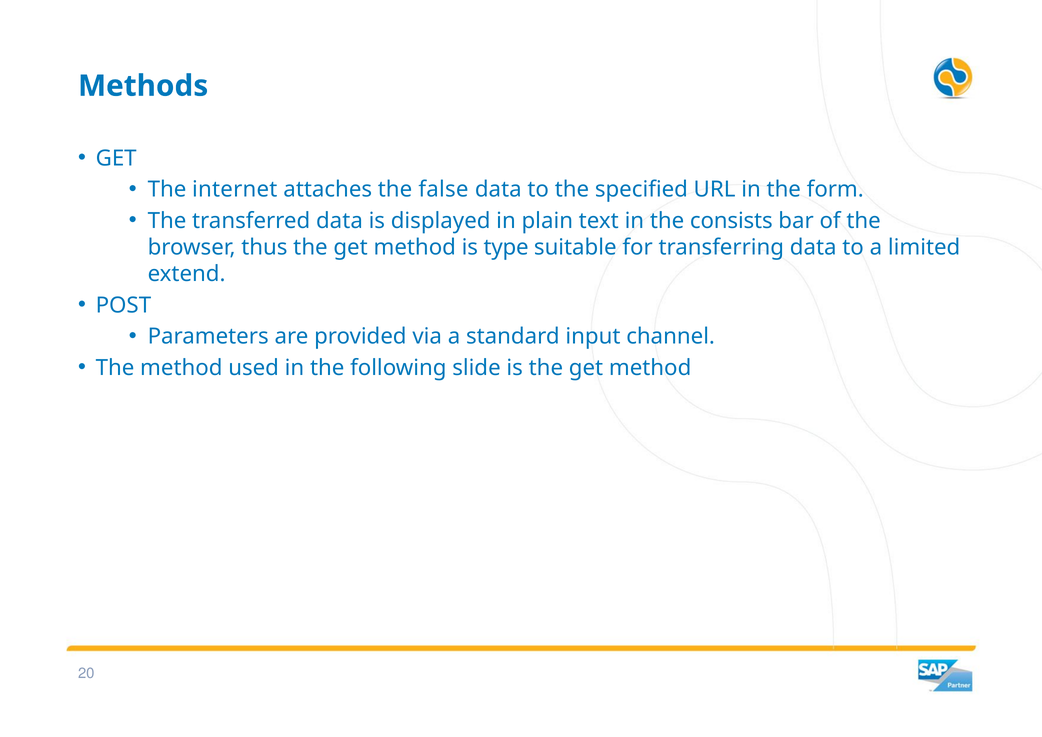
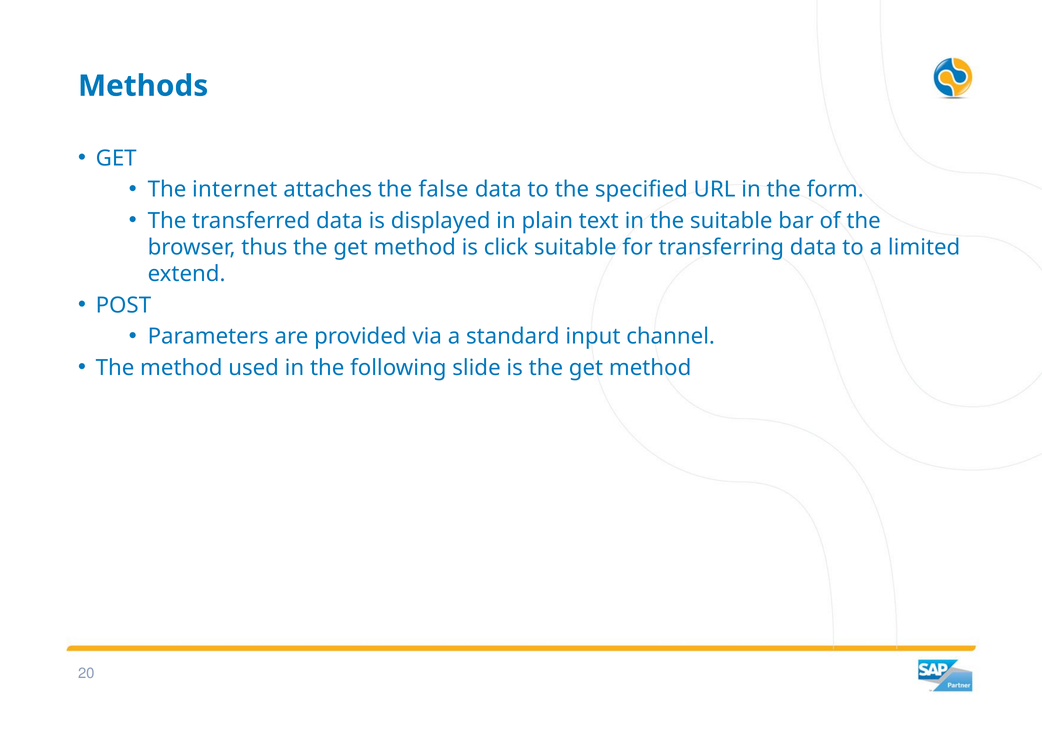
the consists: consists -> suitable (731, 221)
type: type -> click (506, 248)
